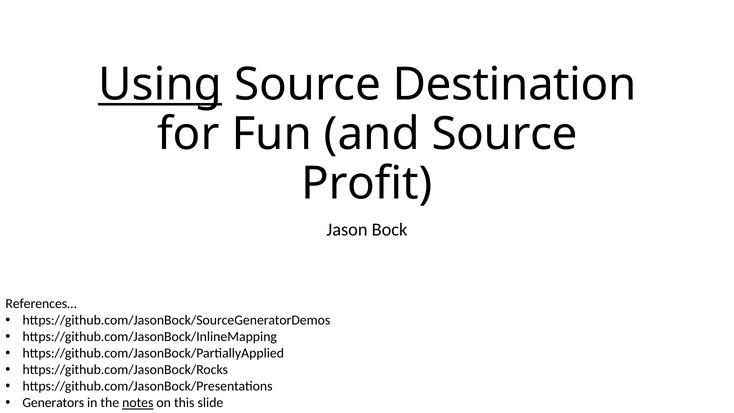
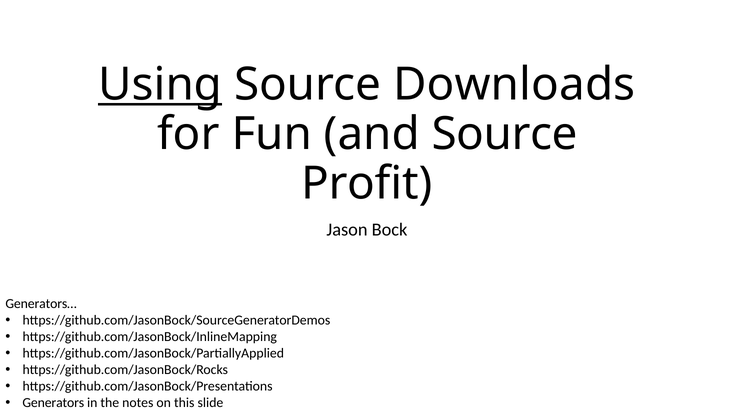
Destination: Destination -> Downloads (514, 84)
References…: References… -> Generators… (41, 304)
notes underline: present -> none (138, 403)
